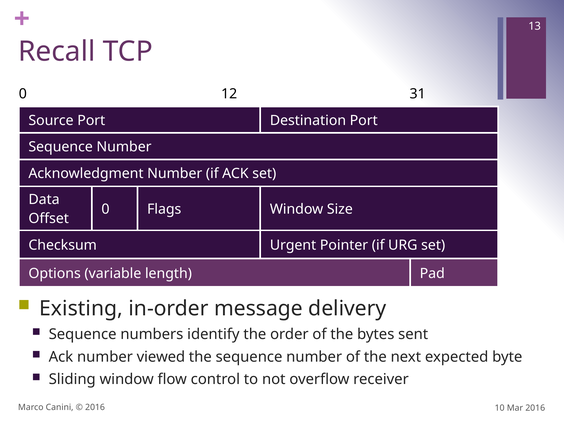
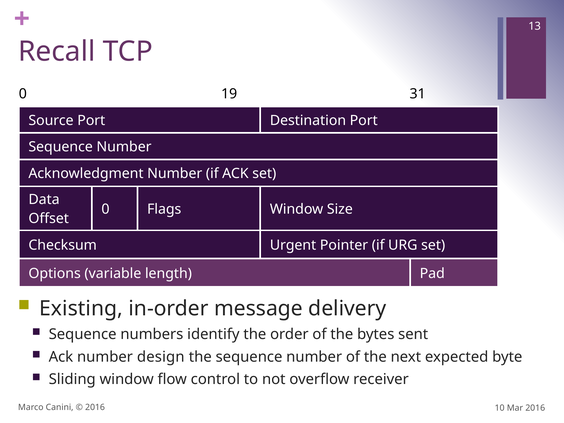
12: 12 -> 19 (229, 94)
viewed: viewed -> design (161, 357)
